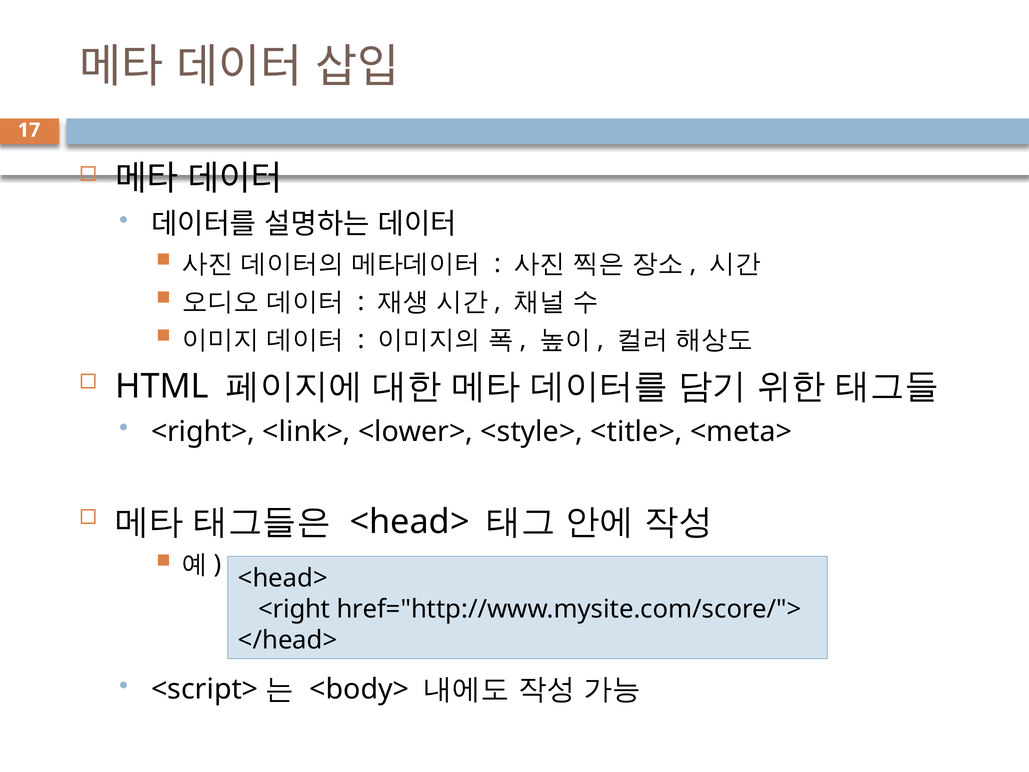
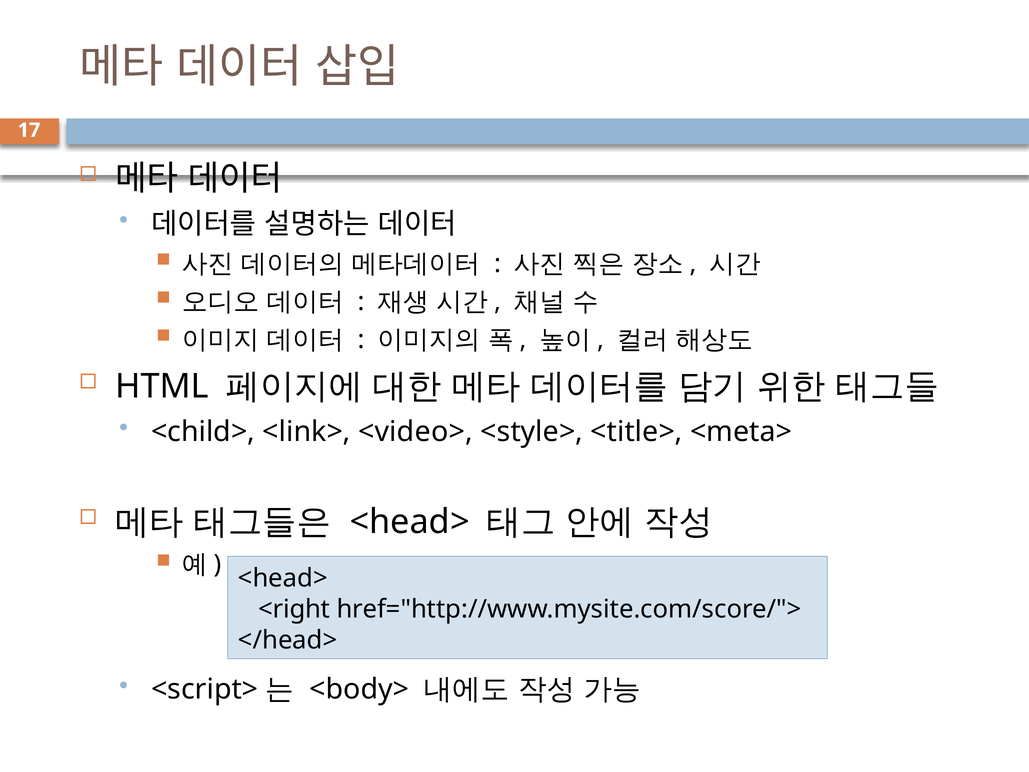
<right>: <right> -> <child> (203, 431)
<lower>: <lower> -> <video> (415, 431)
